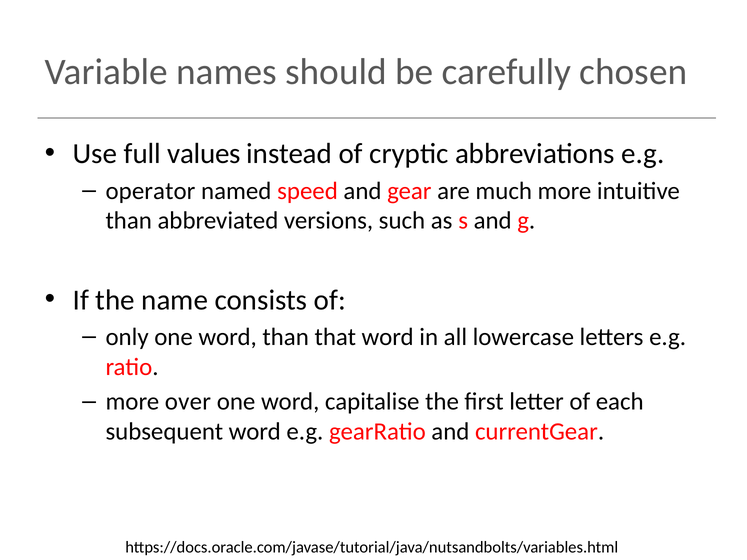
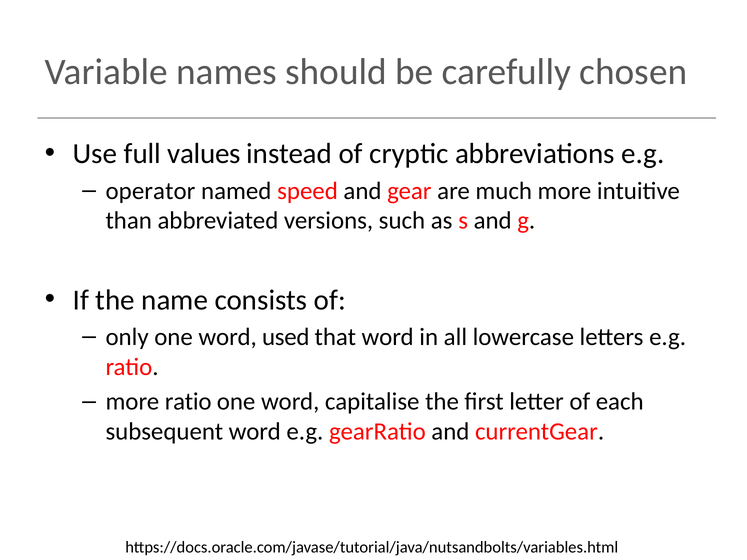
word than: than -> used (286, 337)
more over: over -> ratio (188, 402)
